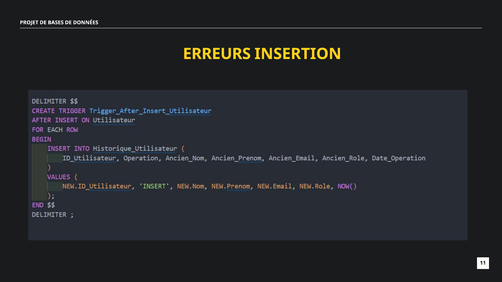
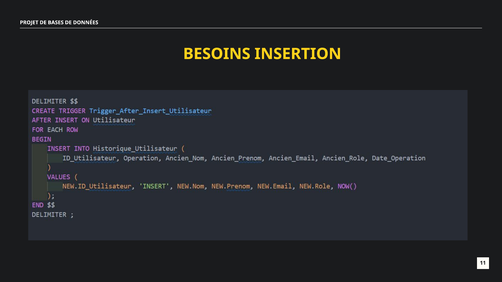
ERREURS: ERREURS -> BESOINS (217, 54)
